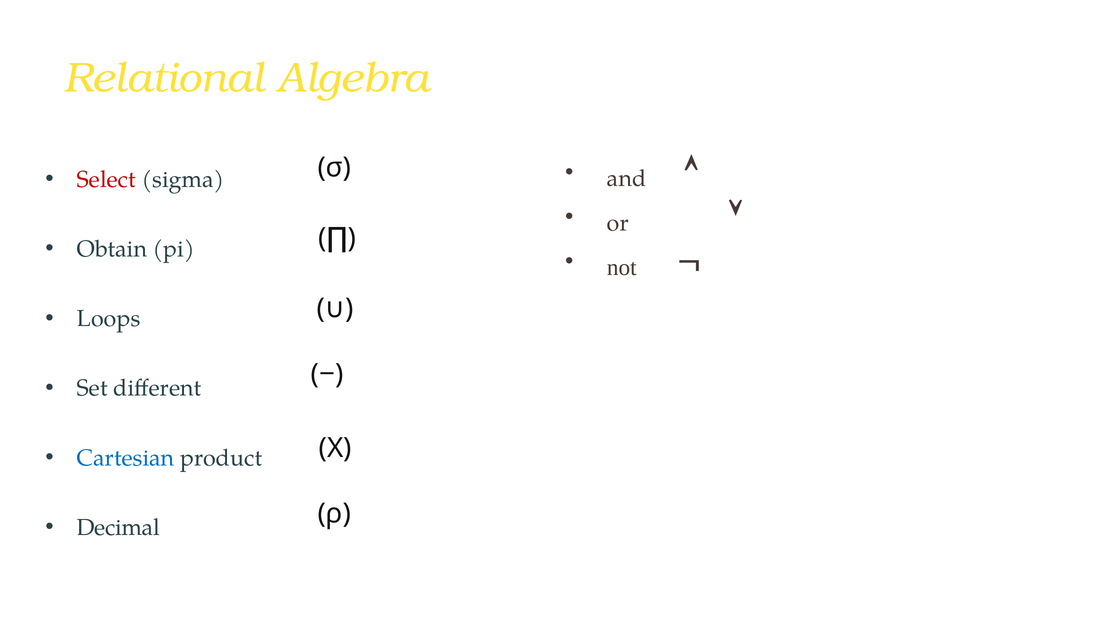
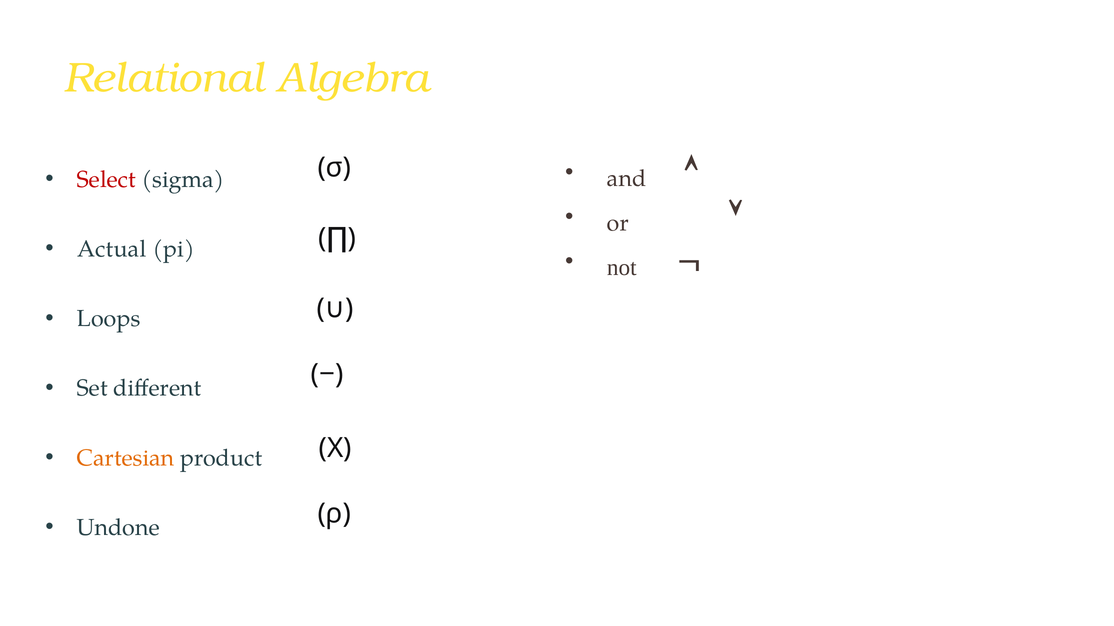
Obtain: Obtain -> Actual (112, 249)
Cartesian colour: blue -> orange (126, 458)
Decimal: Decimal -> Undone (118, 528)
